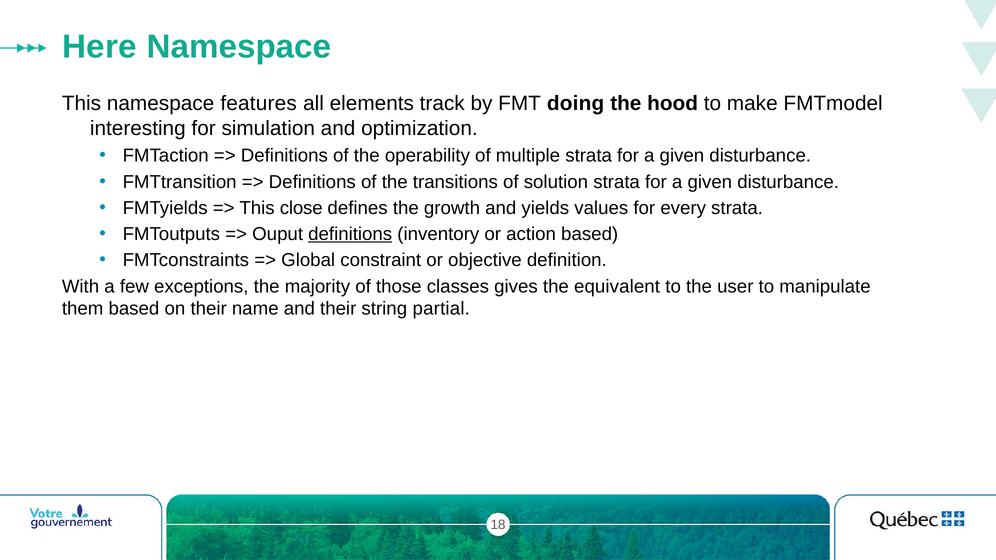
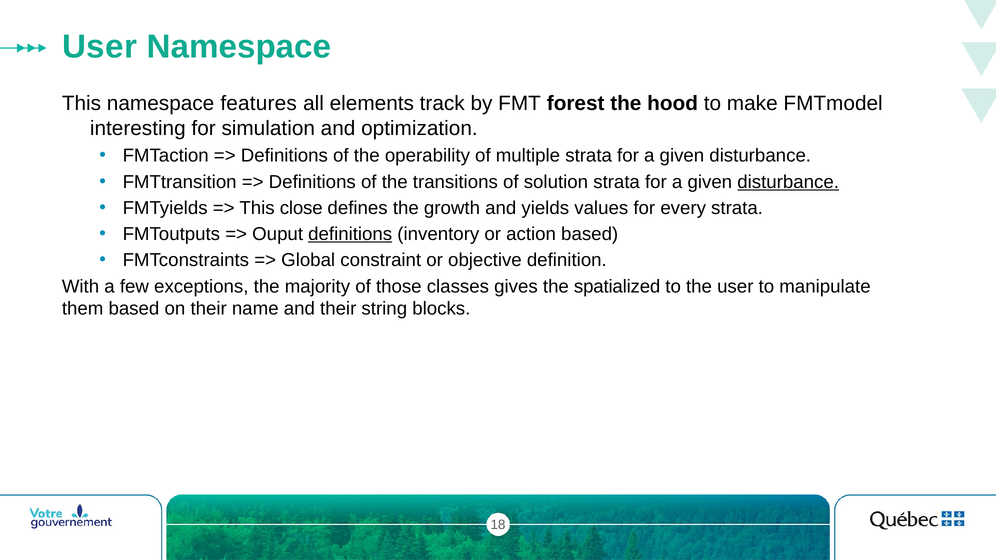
Here: Here -> User (100, 47)
doing: doing -> forest (576, 104)
disturbance underline: none -> present (788, 182)
equivalent: equivalent -> spatialized (617, 287)
partial: partial -> blocks (441, 309)
